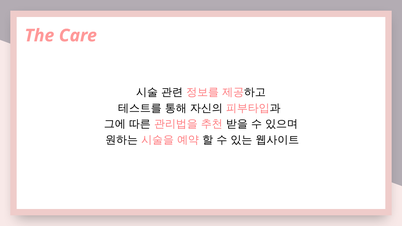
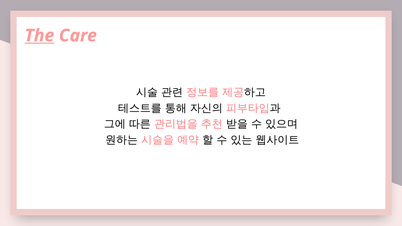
The underline: none -> present (39, 36)
